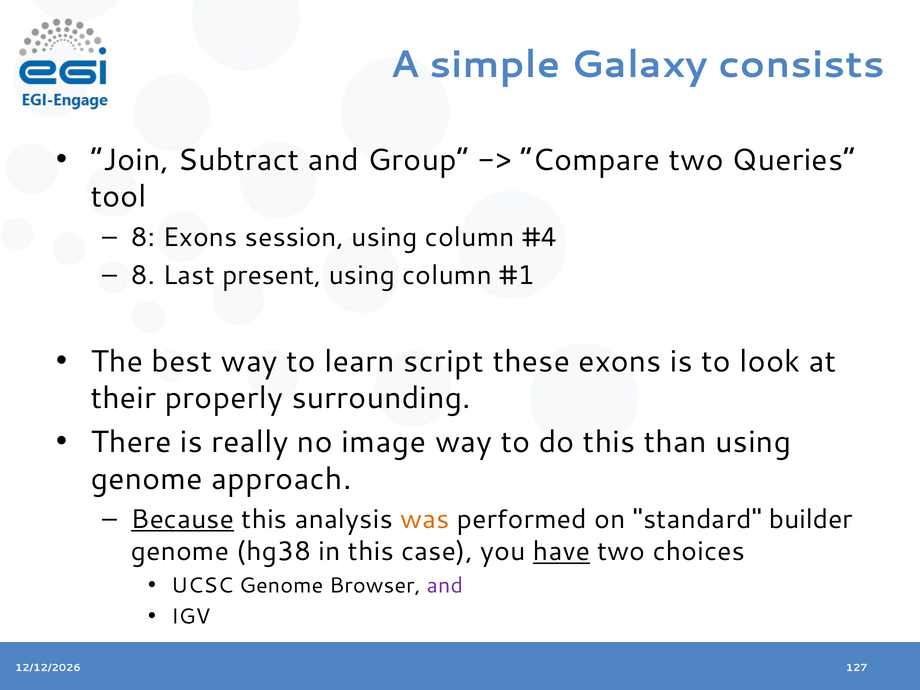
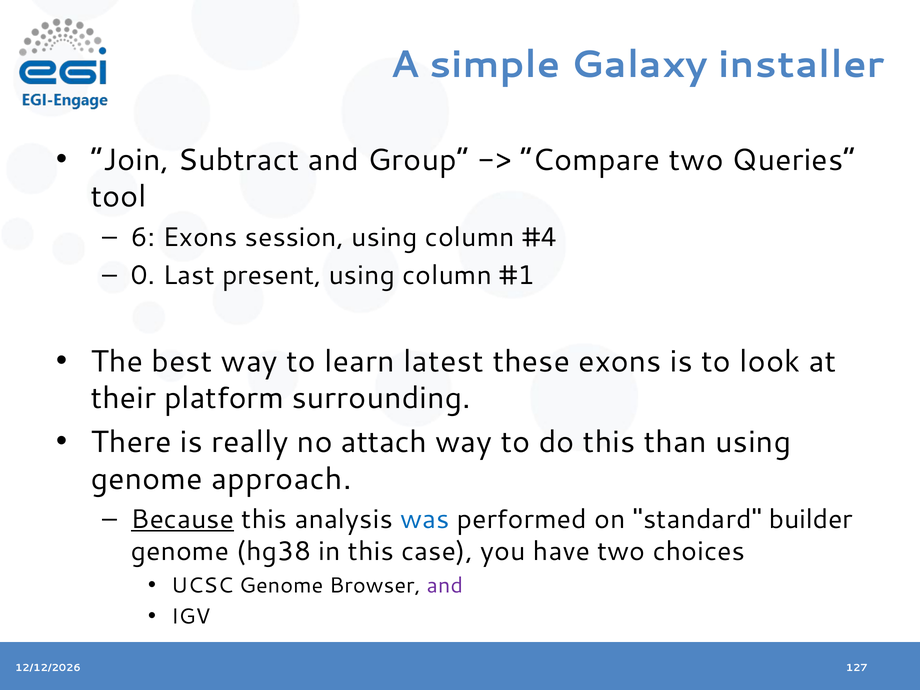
consists: consists -> installer (801, 64)
8: 8 -> 6 (143, 237)
8: 8 -> 0 (143, 276)
script: script -> latest (444, 361)
properly: properly -> platform (224, 398)
image: image -> attach (384, 442)
was colour: orange -> blue (425, 519)
have underline: present -> none (561, 552)
